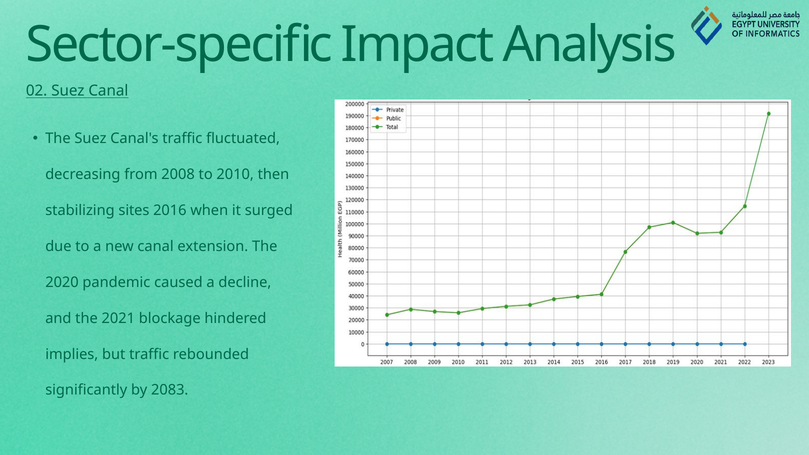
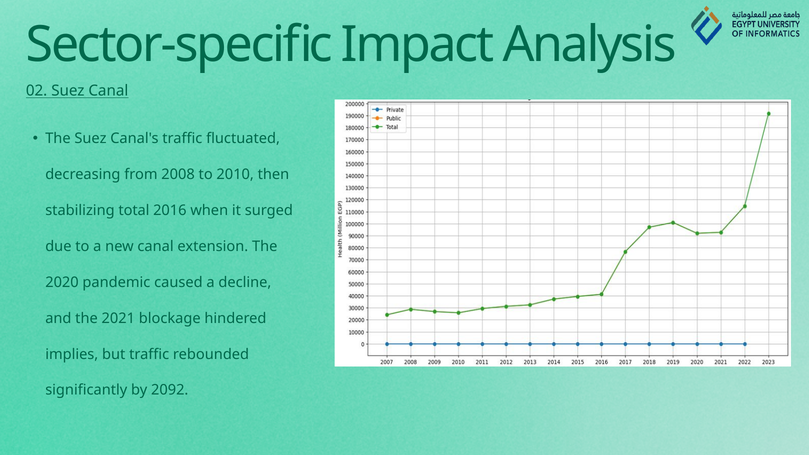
sites: sites -> total (134, 211)
2083: 2083 -> 2092 (170, 390)
